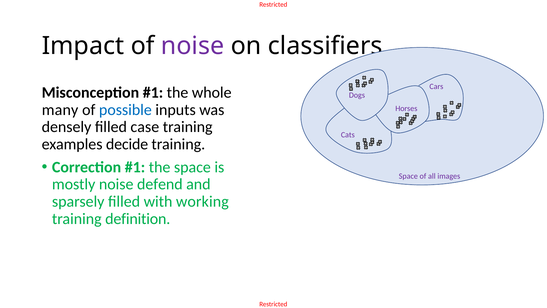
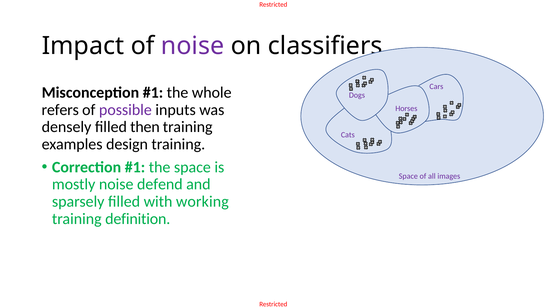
many: many -> refers (60, 110)
possible colour: blue -> purple (125, 110)
case: case -> then (145, 127)
decide: decide -> design (127, 144)
